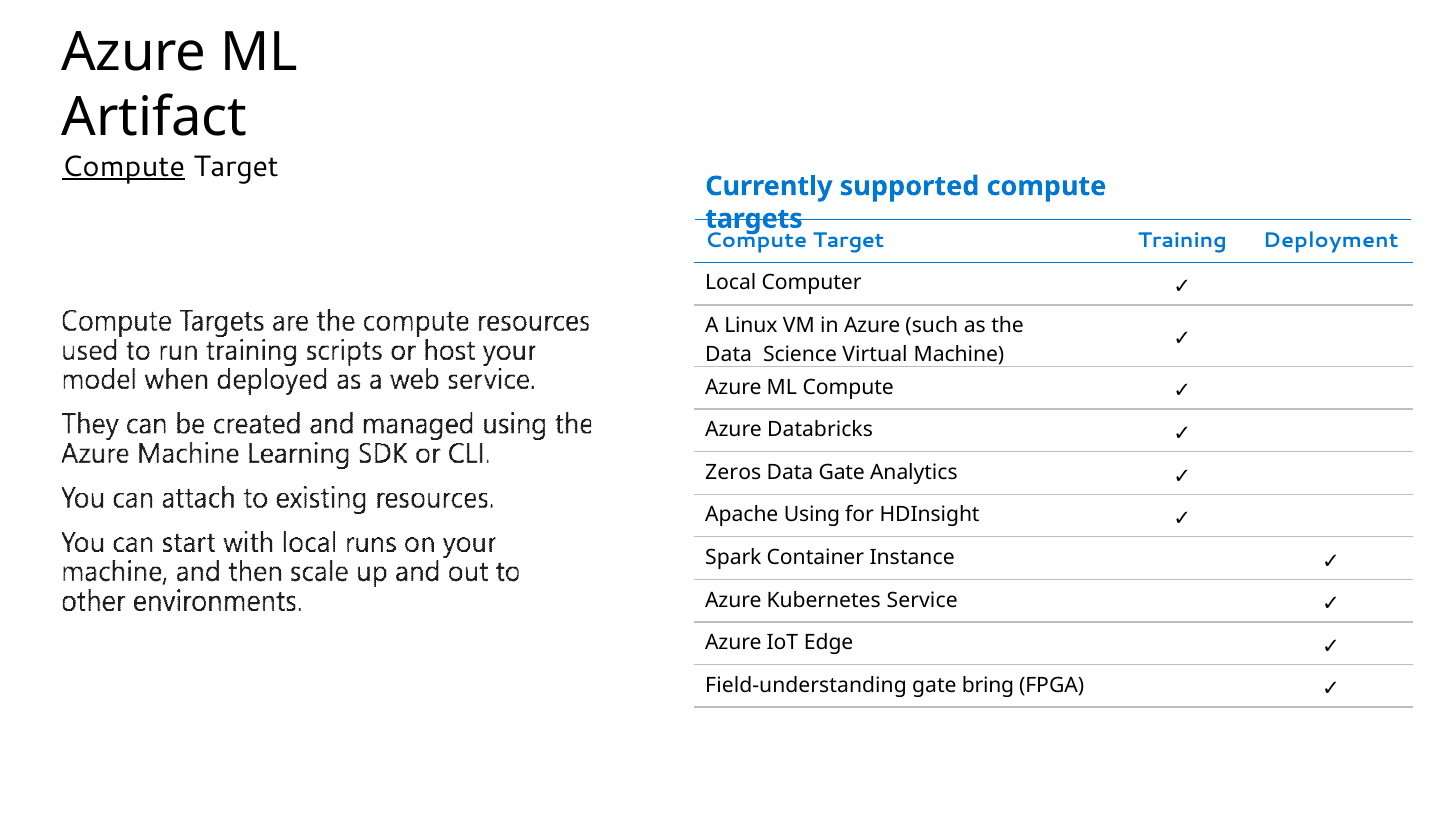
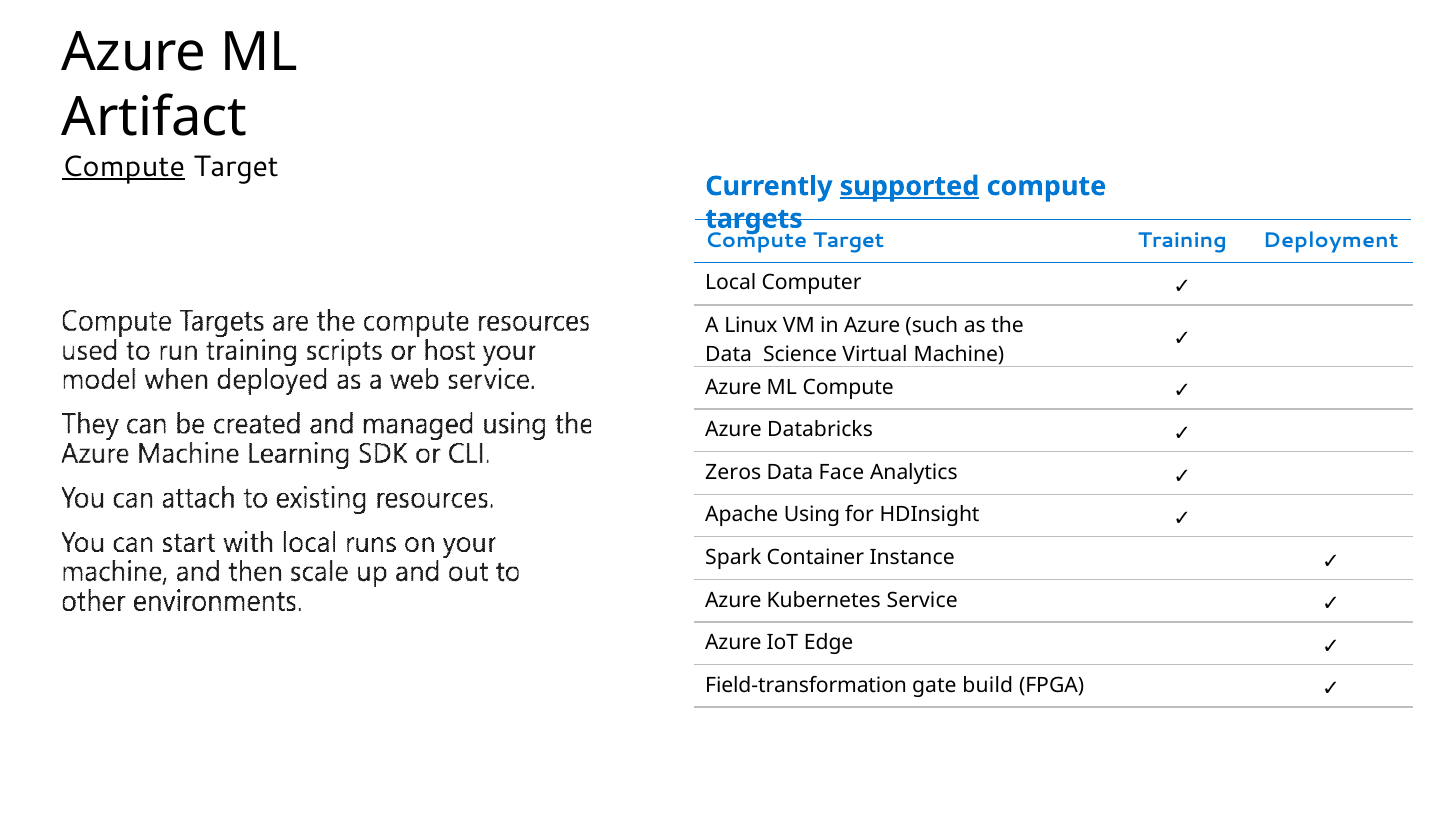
supported underline: none -> present (910, 186)
Data Gate: Gate -> Face (841, 473)
Field-understanding: Field-understanding -> Field-transformation (806, 686)
bring: bring -> build (988, 686)
